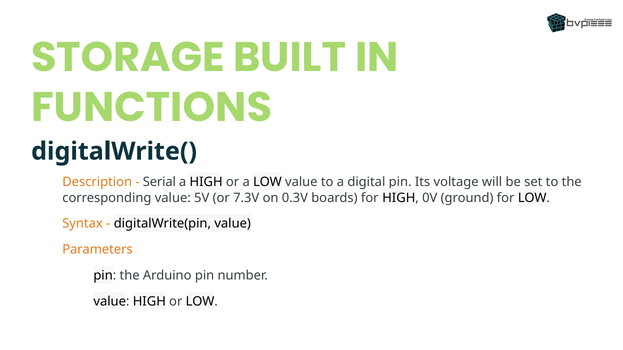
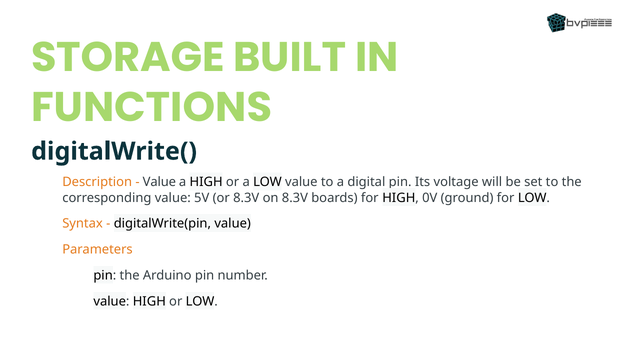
Serial: Serial -> Value (159, 182)
or 7.3V: 7.3V -> 8.3V (246, 198)
on 0.3V: 0.3V -> 8.3V (295, 198)
